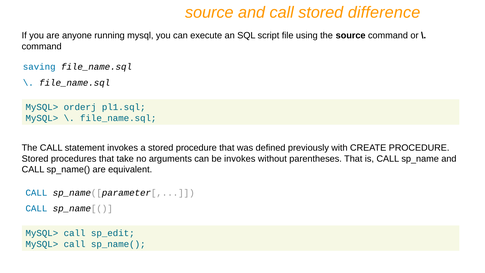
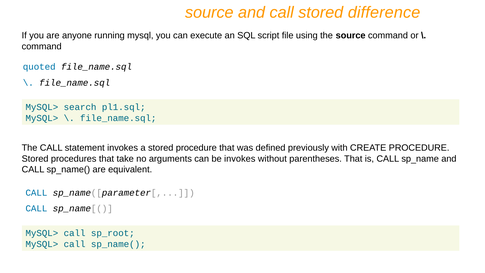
saving: saving -> quoted (39, 67)
orderj: orderj -> search (80, 107)
sp_edit: sp_edit -> sp_root (113, 233)
